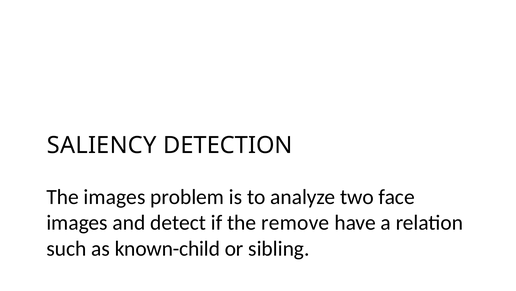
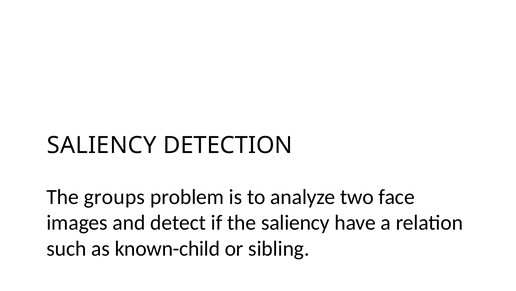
The images: images -> groups (114, 196)
the remove: remove -> saliency (295, 222)
